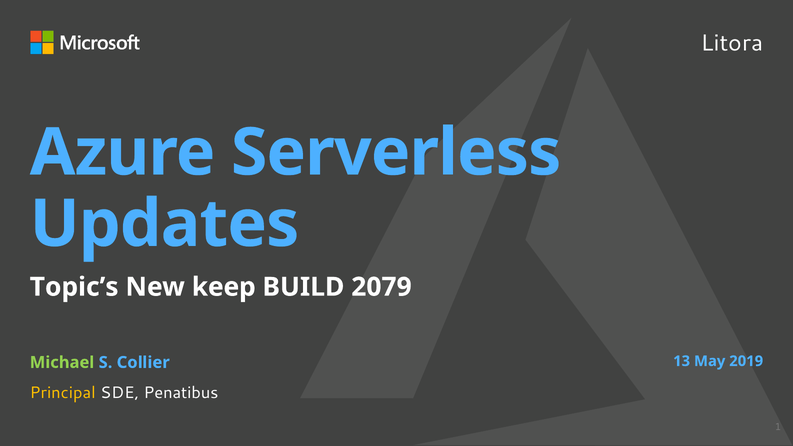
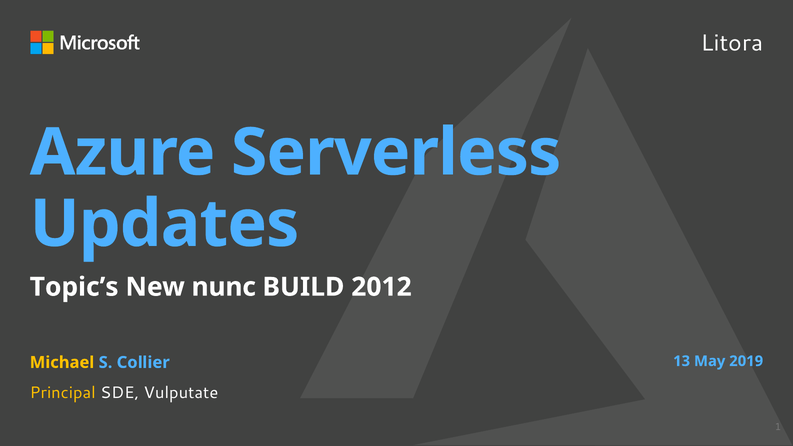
keep: keep -> nunc (224, 287)
2079: 2079 -> 2012 (381, 287)
Michael colour: light green -> yellow (62, 362)
Penatibus: Penatibus -> Vulputate (181, 393)
